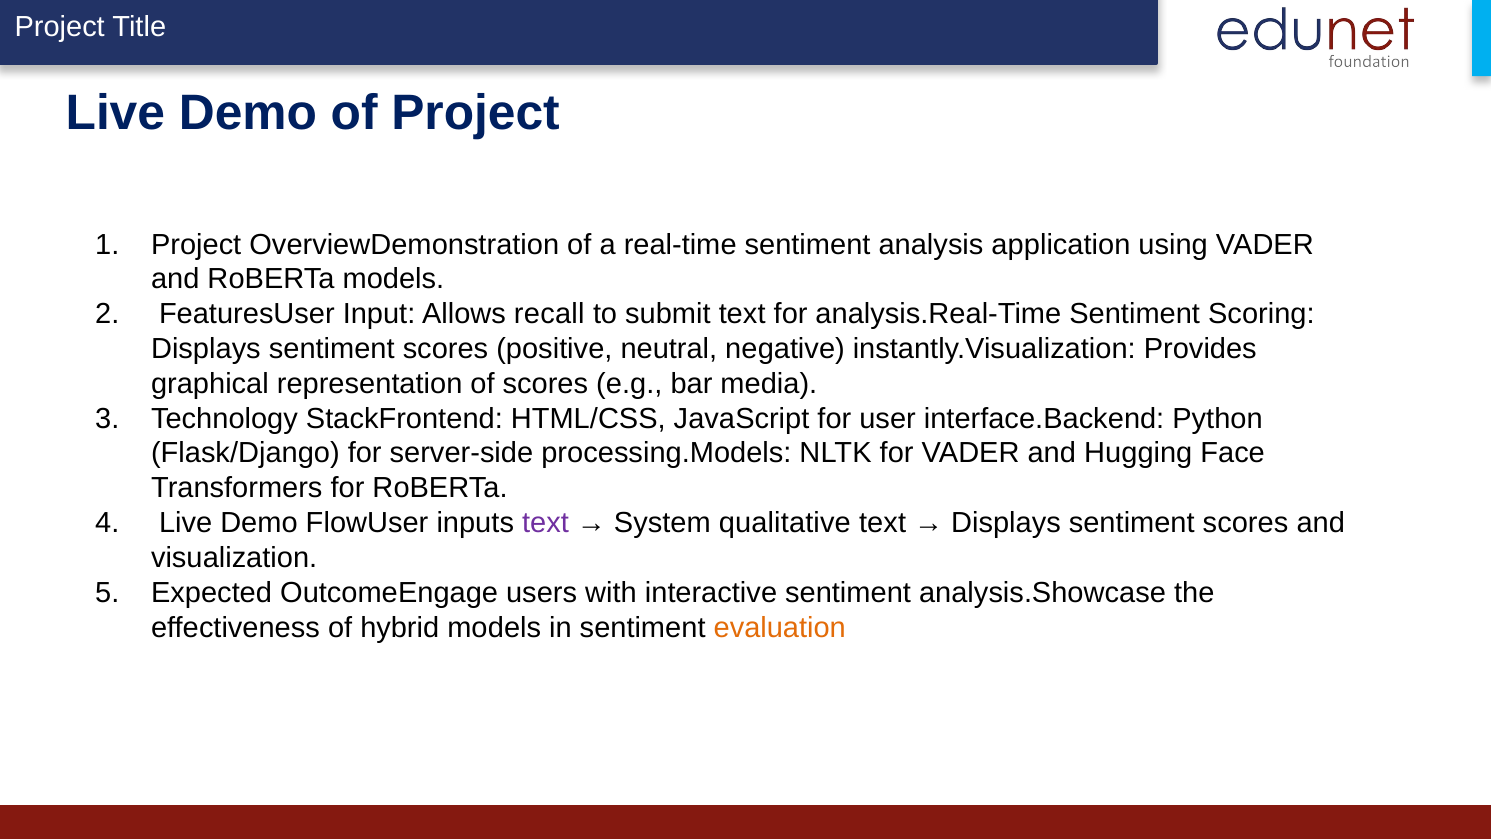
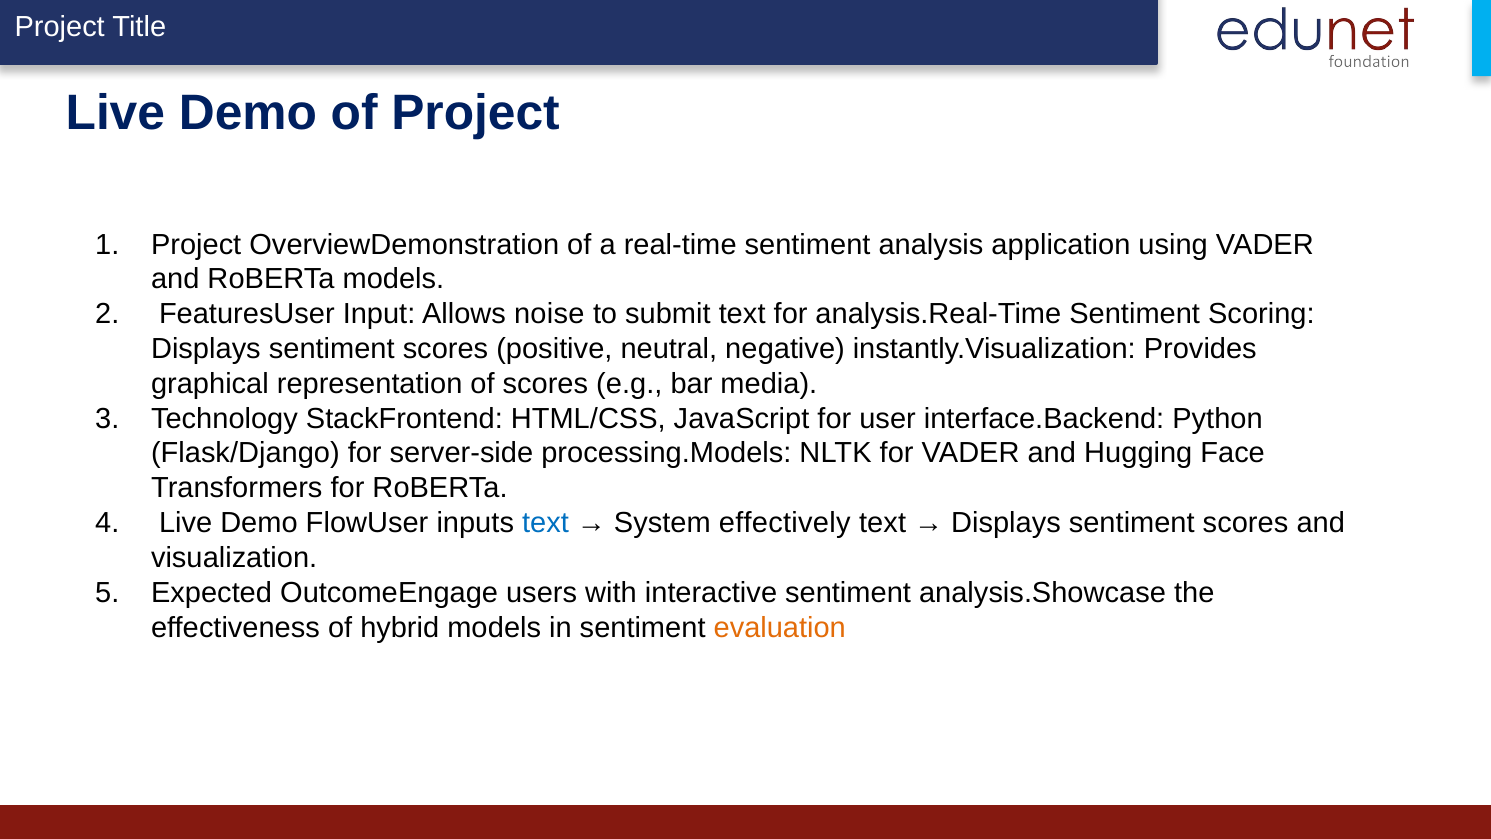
recall: recall -> noise (549, 314)
text colour: purple -> blue (545, 523)
qualitative: qualitative -> effectively (785, 523)
